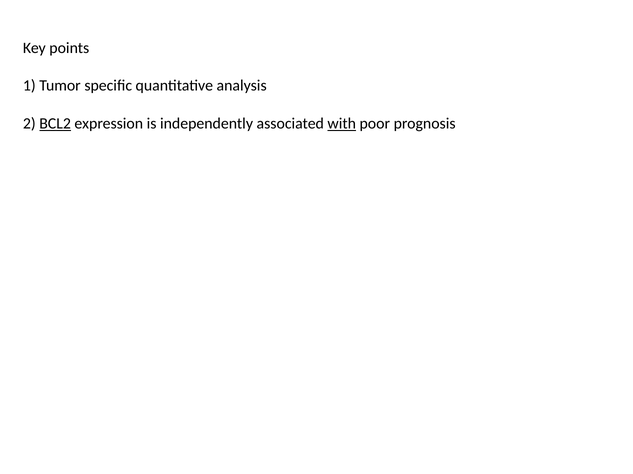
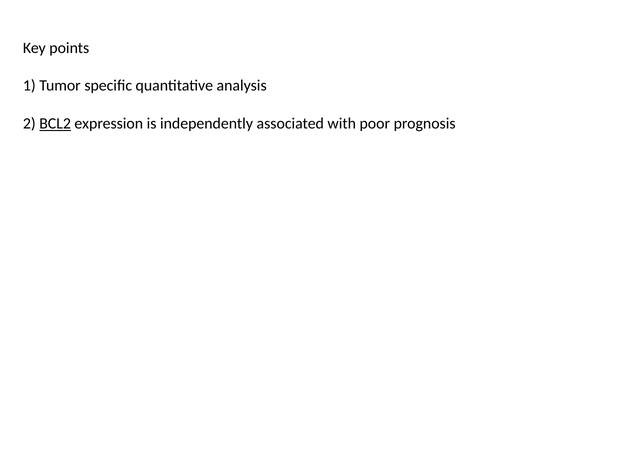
with underline: present -> none (342, 124)
